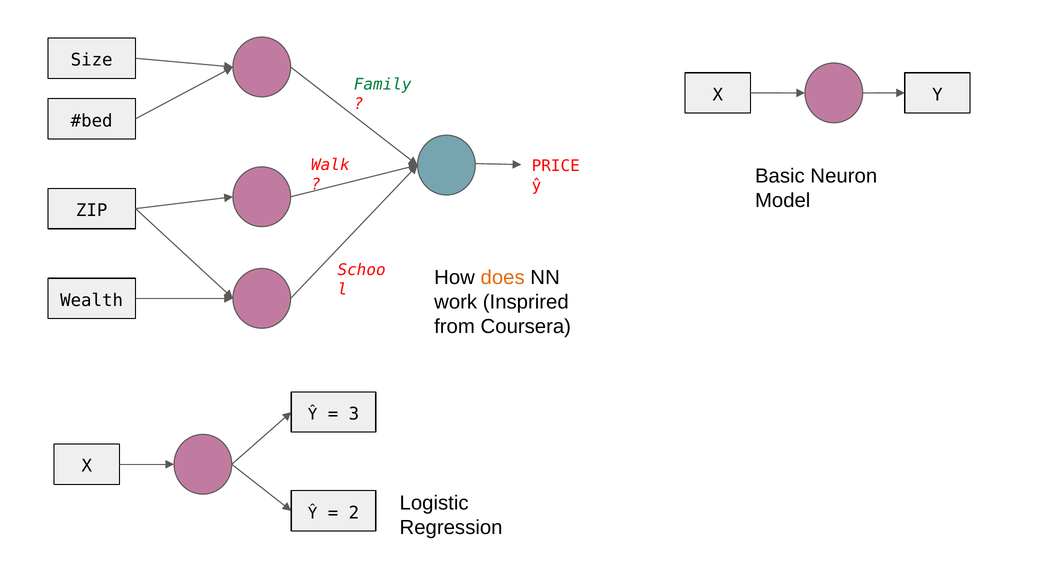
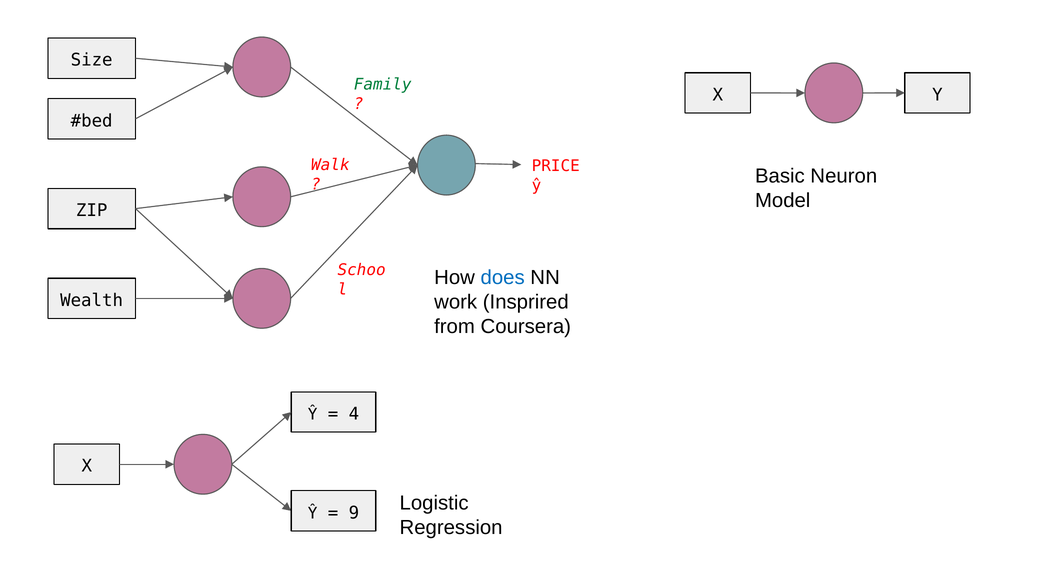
does colour: orange -> blue (503, 278)
3: 3 -> 4 (354, 414)
2: 2 -> 9 (354, 513)
